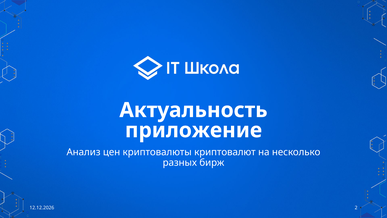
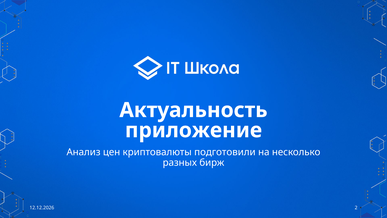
криптовалют: криптовалют -> подготовили (225, 152)
